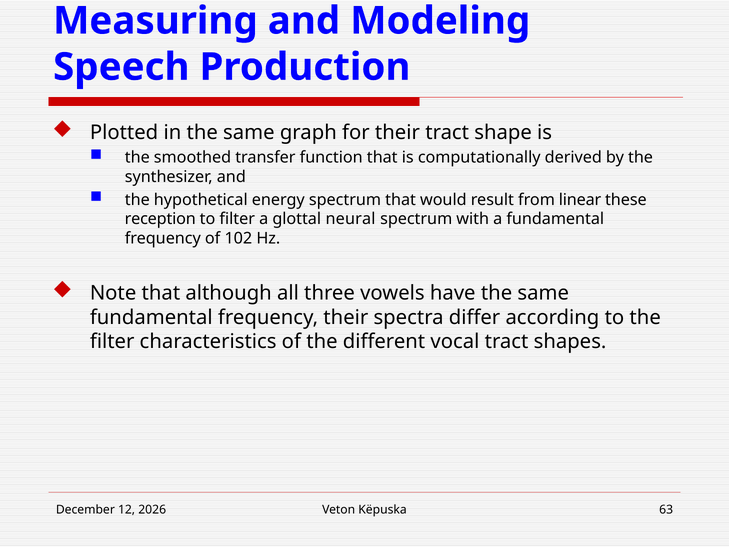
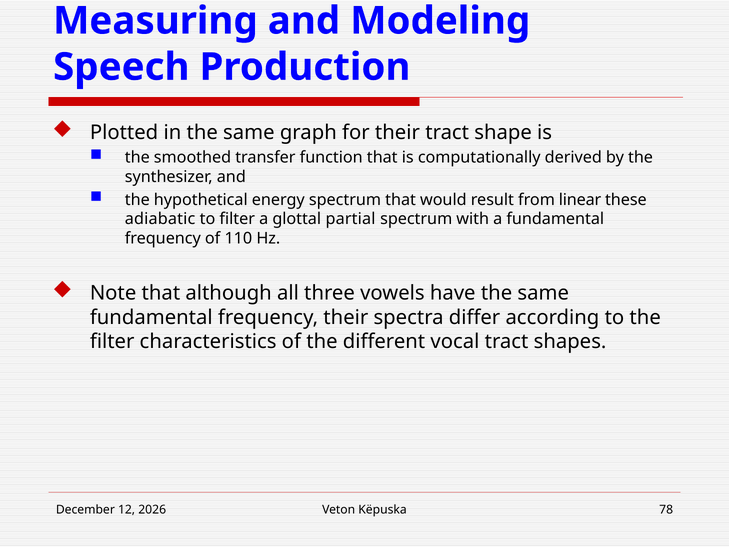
reception: reception -> adiabatic (160, 219)
neural: neural -> partial (351, 219)
102: 102 -> 110 (238, 238)
63: 63 -> 78 (666, 510)
